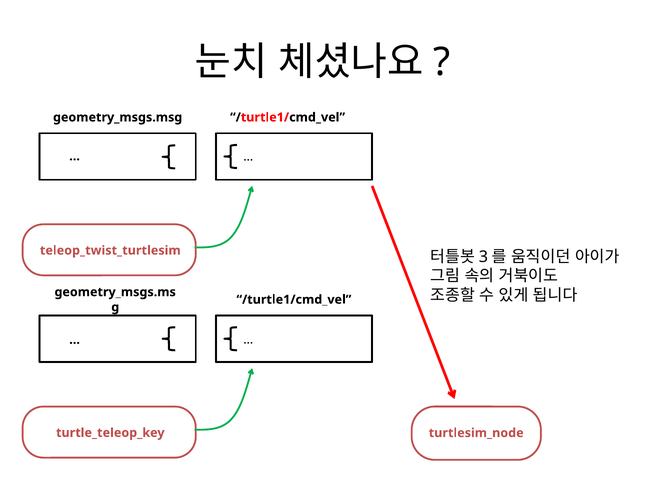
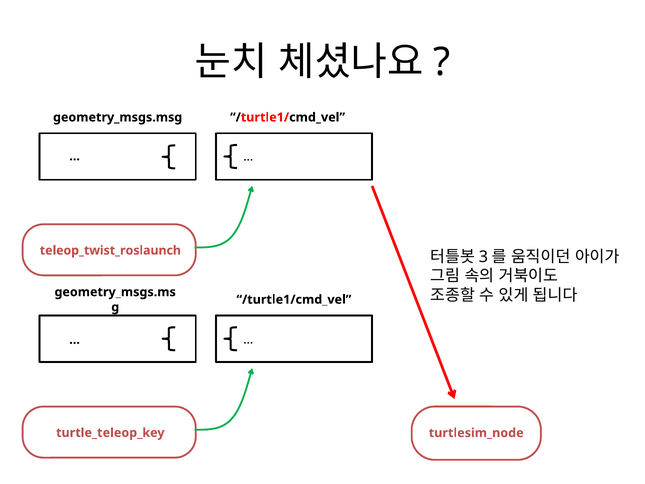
teleop_twist_turtlesim: teleop_twist_turtlesim -> teleop_twist_roslaunch (110, 250)
